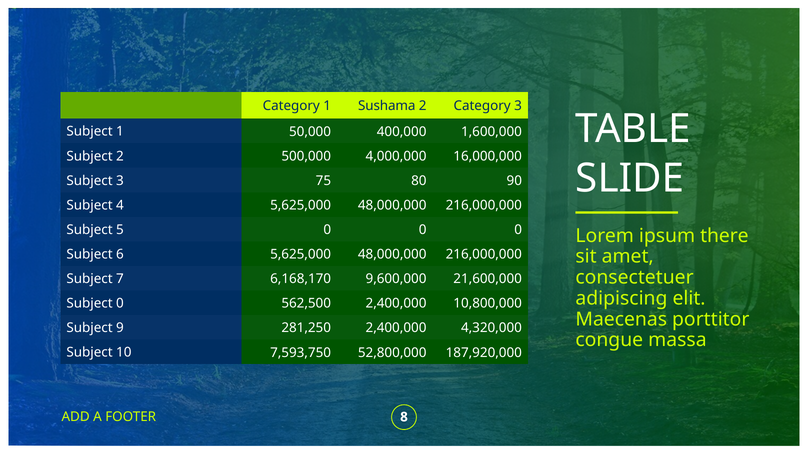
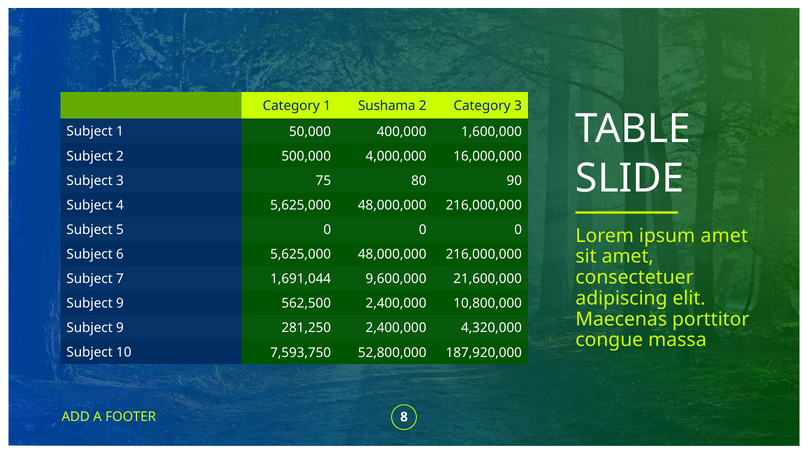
ipsum there: there -> amet (724, 236)
6,168,170: 6,168,170 -> 1,691,044 (301, 279)
0: 0 -> 9 (120, 304)
